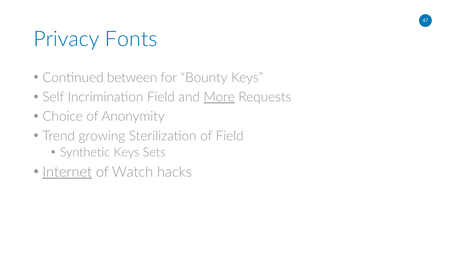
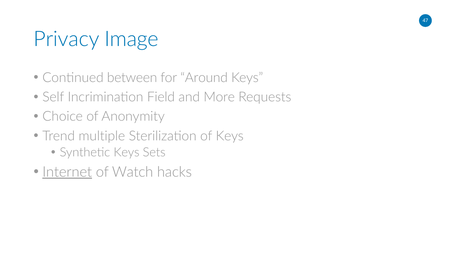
Fonts: Fonts -> Image (132, 39)
Bounty: Bounty -> Around (204, 78)
More underline: present -> none (219, 97)
growing: growing -> multiple (102, 136)
of Field: Field -> Keys (230, 136)
